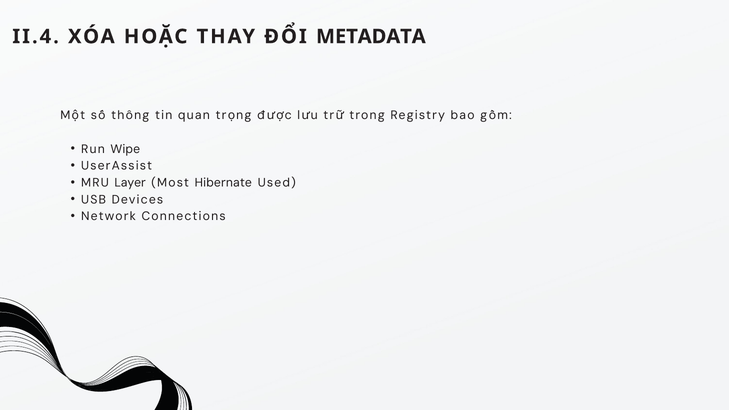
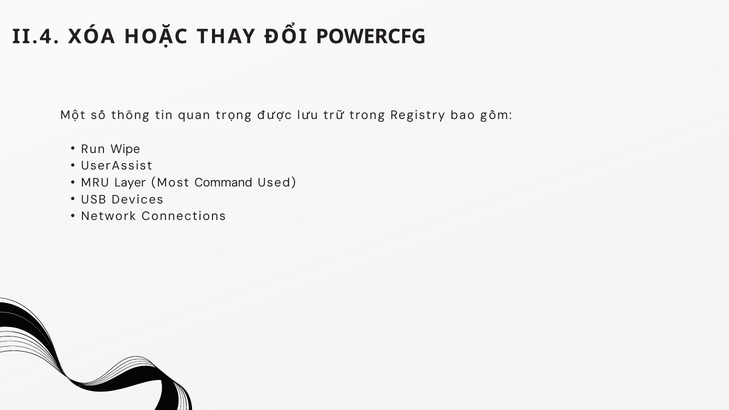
METADATA: METADATA -> POWERCFG (371, 37)
Hibernate: Hibernate -> Command (223, 183)
